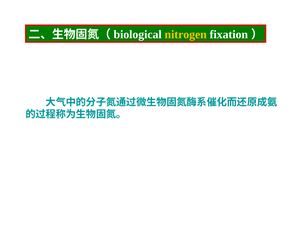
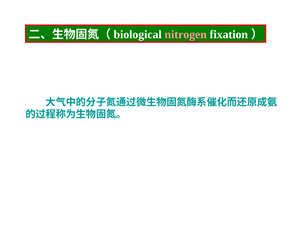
nitrogen colour: yellow -> pink (186, 35)
